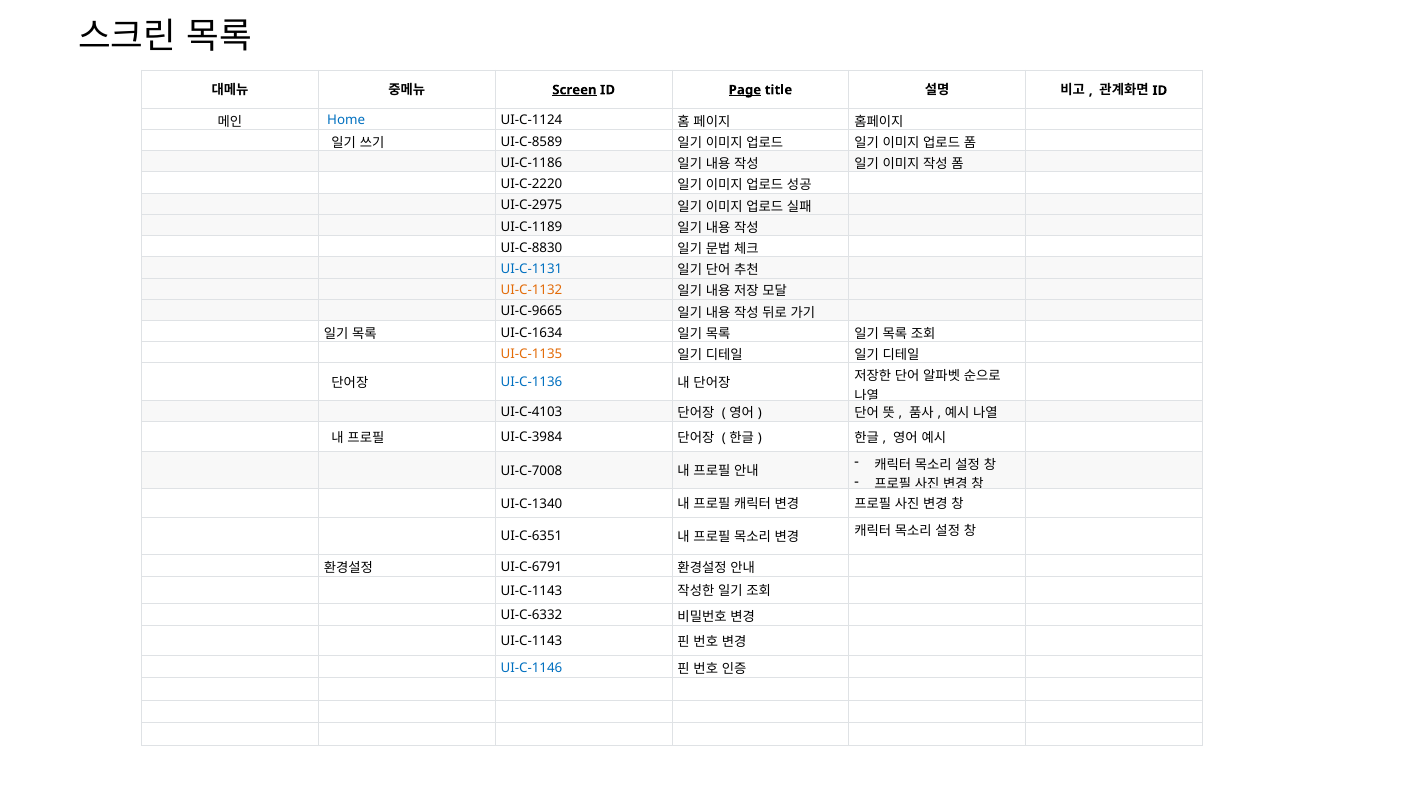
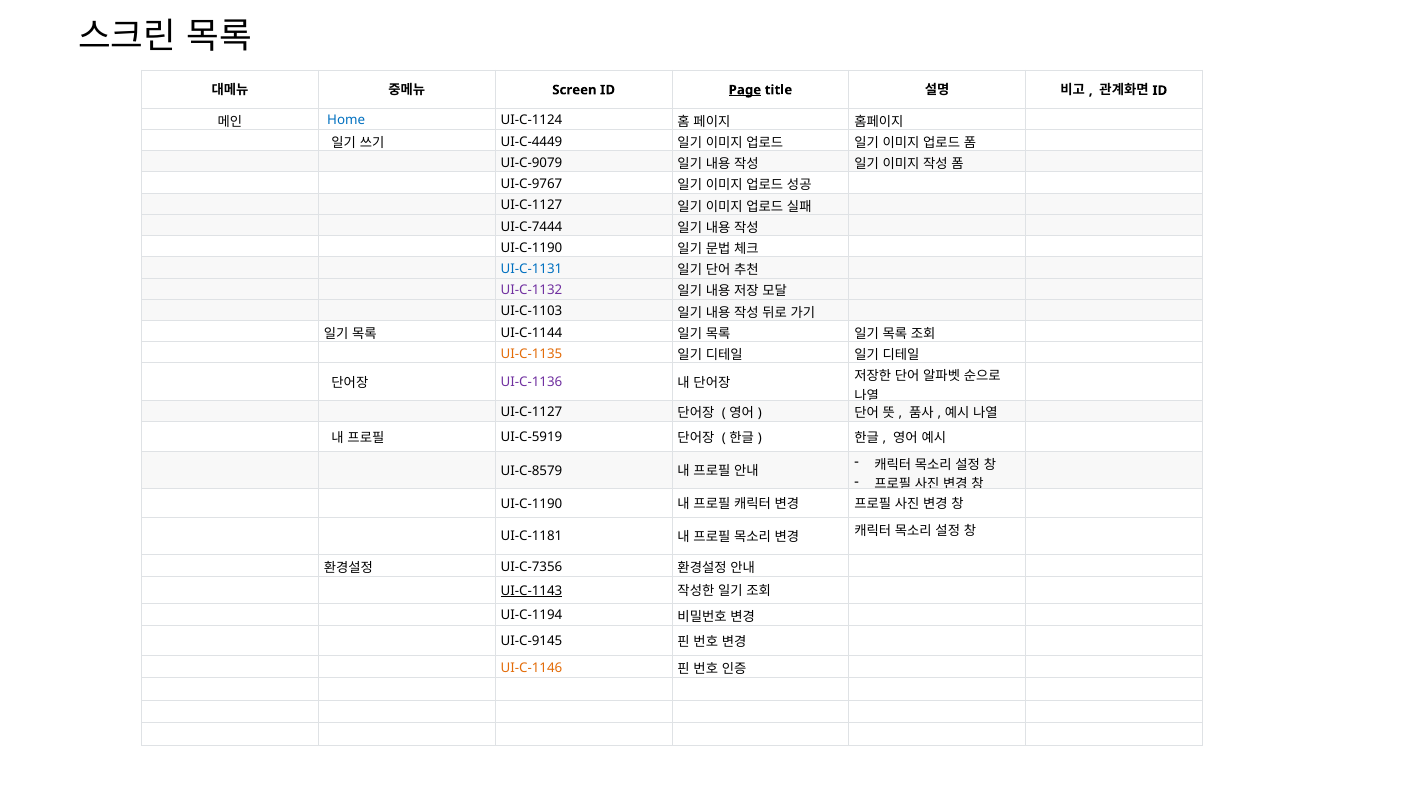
Screen underline: present -> none (574, 90)
UI-C-8589: UI-C-8589 -> UI-C-4449 (532, 142)
UI-C-1186: UI-C-1186 -> UI-C-9079 (532, 163)
UI-C-2220: UI-C-2220 -> UI-C-9767 (532, 184)
UI-C-2975: UI-C-2975 -> UI-C-1127 (532, 205)
UI-C-1189: UI-C-1189 -> UI-C-7444 (532, 227)
UI-C-8830: UI-C-8830 -> UI-C-1190 (532, 248)
UI-C-1132 colour: orange -> purple (532, 290)
UI-C-9665: UI-C-9665 -> UI-C-1103 (532, 311)
UI-C-1634: UI-C-1634 -> UI-C-1144 (532, 333)
UI-C-1136 colour: blue -> purple (532, 382)
UI-C-4103: UI-C-4103 -> UI-C-1127 (532, 412)
UI-C-3984: UI-C-3984 -> UI-C-5919 (532, 437)
UI-C-7008: UI-C-7008 -> UI-C-8579 (532, 471)
UI-C-1340: UI-C-1340 -> UI-C-1190 (532, 504)
UI-C-6351: UI-C-6351 -> UI-C-1181 (532, 536)
UI-C-6791: UI-C-6791 -> UI-C-7356 (532, 567)
UI-C-1143 underline: none -> present (532, 591)
UI-C-6332: UI-C-6332 -> UI-C-1194 (532, 615)
UI-C-1143: UI-C-1143 -> UI-C-9145 (532, 641)
UI-C-1146 colour: blue -> orange (532, 668)
